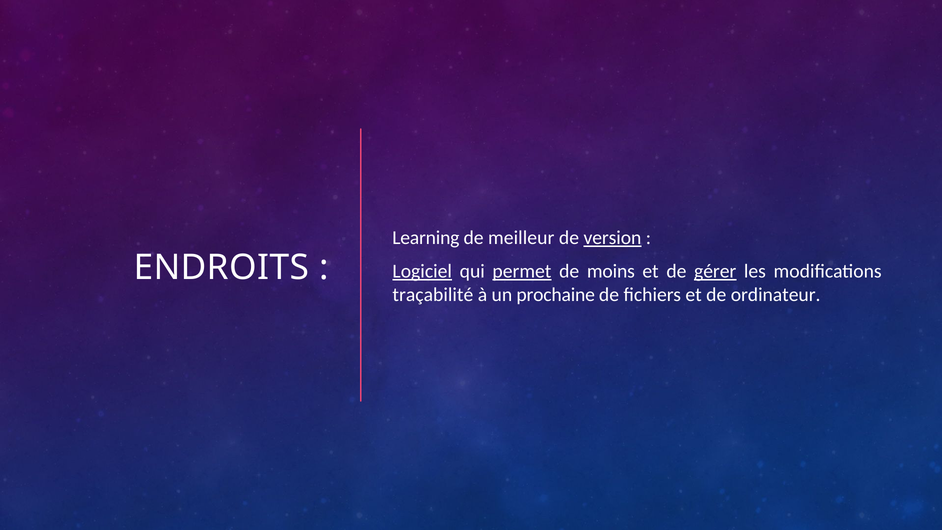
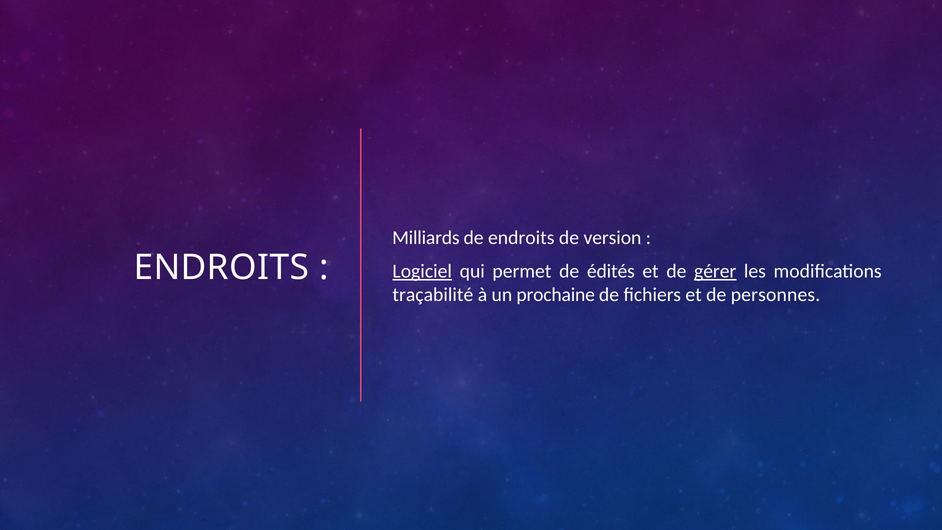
Learning: Learning -> Milliards (426, 238)
de meilleur: meilleur -> endroits (521, 238)
version underline: present -> none (612, 238)
permet underline: present -> none (522, 271)
moins: moins -> édités (611, 271)
ordinateur: ordinateur -> personnes (776, 295)
